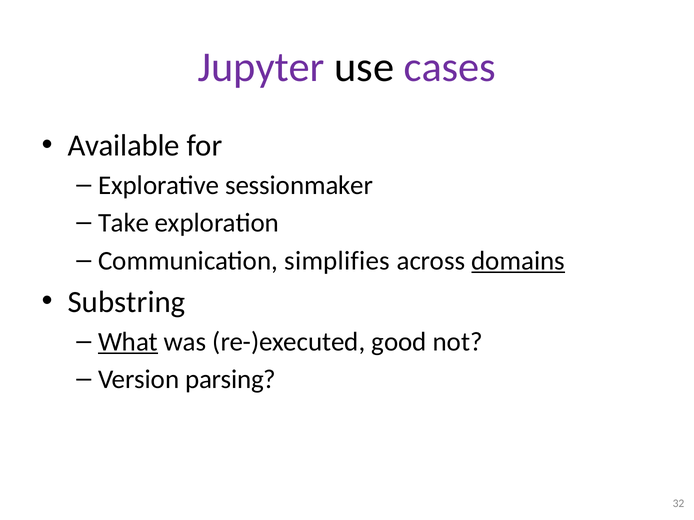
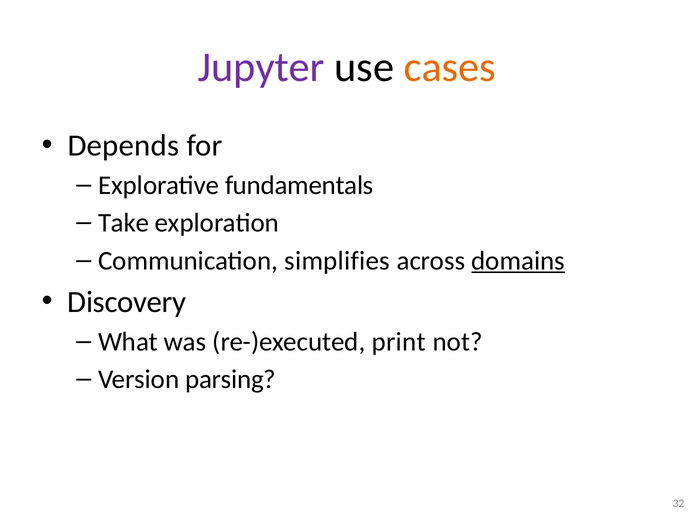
cases colour: purple -> orange (450, 67)
Available: Available -> Depends (123, 146)
sessionmaker: sessionmaker -> fundamentals (299, 185)
Substring: Substring -> Discovery (127, 302)
What underline: present -> none (128, 342)
good: good -> print (399, 342)
